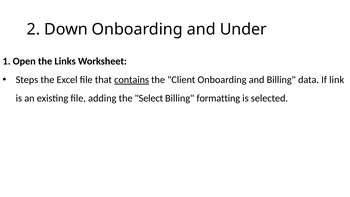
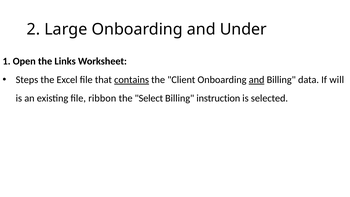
Down: Down -> Large (66, 29)
and underline: none -> present (257, 80)
link: link -> will (337, 80)
adding: adding -> ribbon (102, 98)
formatting: formatting -> instruction (218, 98)
